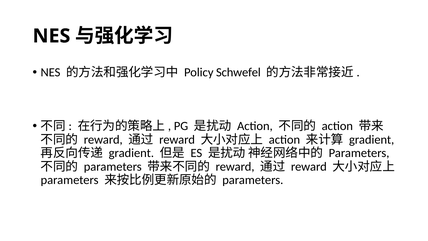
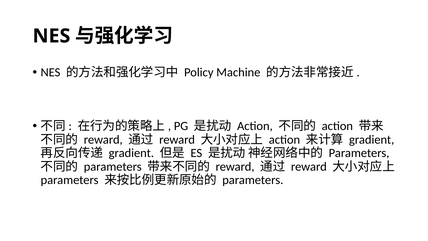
Schwefel: Schwefel -> Machine (238, 72)
